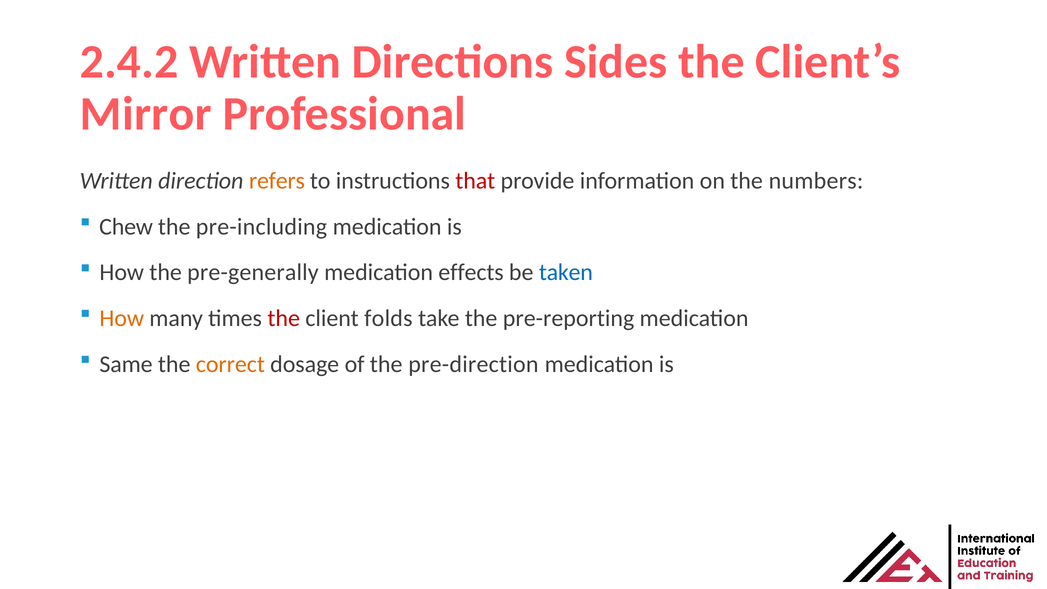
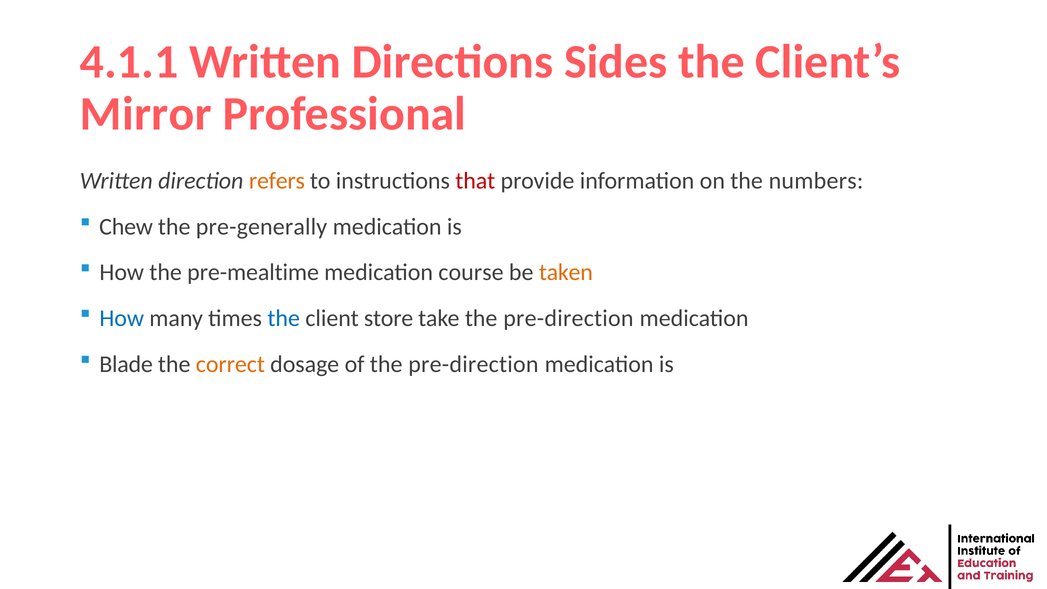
2.4.2: 2.4.2 -> 4.1.1 (129, 62)
pre-including: pre-including -> pre-generally (262, 227)
pre-generally: pre-generally -> pre-mealtime (253, 273)
effects: effects -> course (471, 273)
taken colour: blue -> orange (566, 273)
How colour: orange -> blue (122, 318)
the colour: red -> blue (284, 318)
folds: folds -> store (389, 318)
take the pre-reporting: pre-reporting -> pre-direction (568, 318)
Same: Same -> Blade (126, 364)
